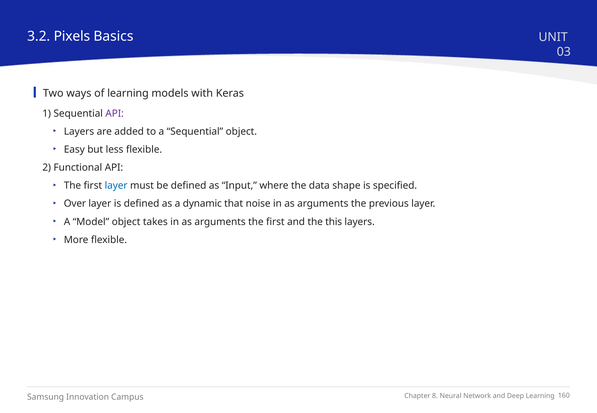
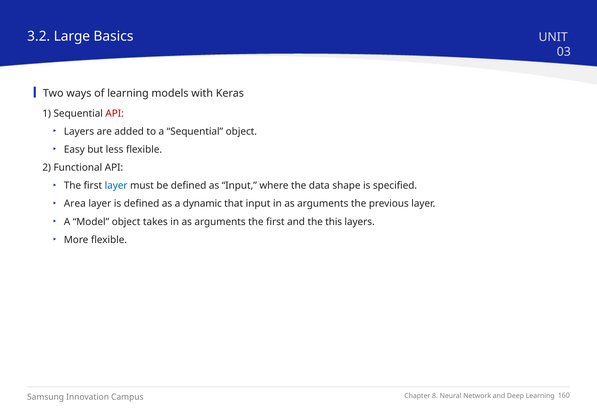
Pixels: Pixels -> Large (72, 36)
API colour: purple -> red (115, 114)
Over: Over -> Area (75, 204)
that noise: noise -> input (258, 204)
